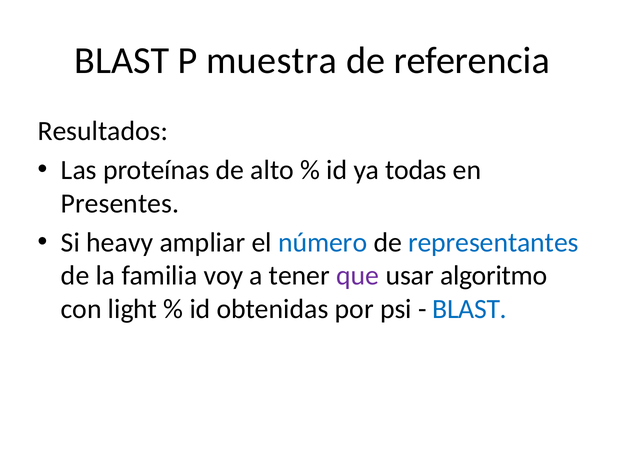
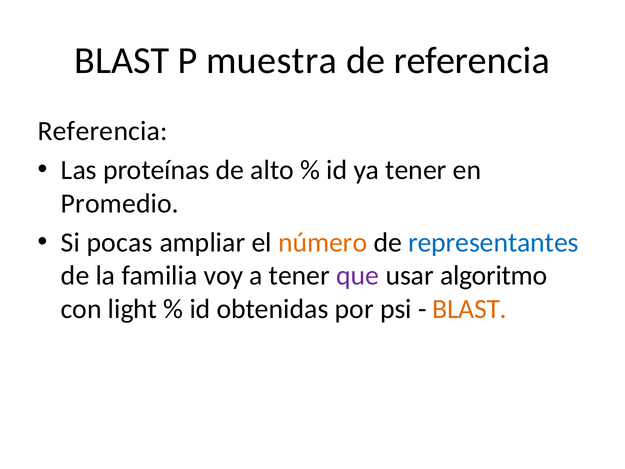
Resultados: Resultados -> Referencia (103, 131)
ya todas: todas -> tener (416, 170)
Presentes: Presentes -> Promedio (120, 203)
heavy: heavy -> pocas (120, 242)
número colour: blue -> orange (323, 242)
BLAST colour: blue -> orange (470, 309)
